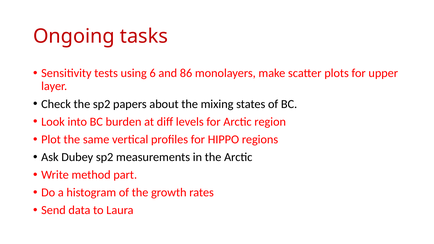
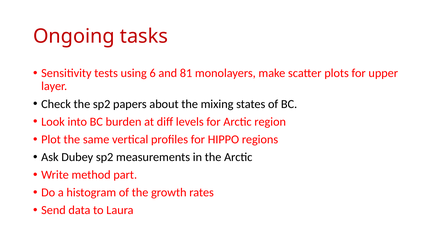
86: 86 -> 81 (186, 73)
